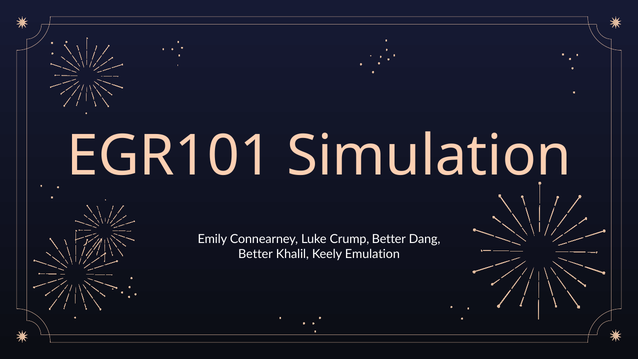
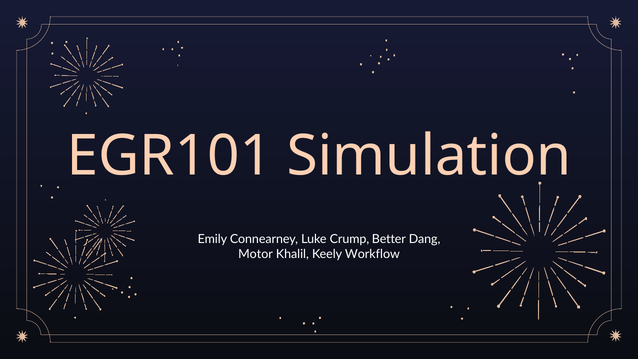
Better: Better -> Motor (256, 254)
Emulation: Emulation -> Workflow (372, 254)
